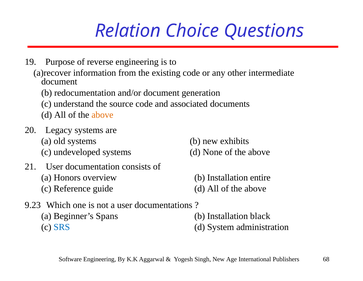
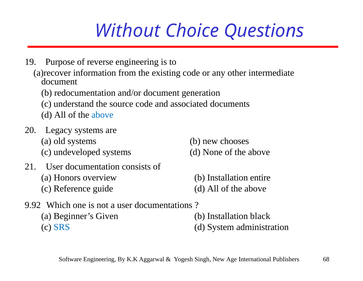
Relation: Relation -> Without (128, 31)
above colour: orange -> blue (102, 115)
exhibits: exhibits -> chooses (235, 141)
9.23: 9.23 -> 9.92 (33, 205)
Spans: Spans -> Given (107, 216)
